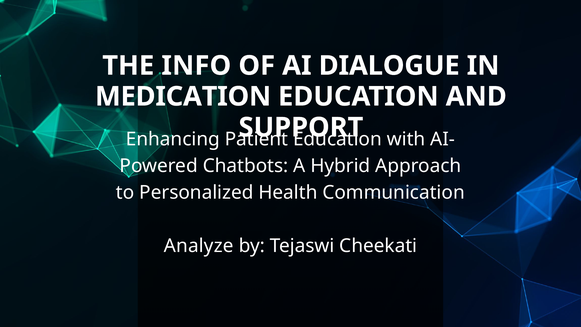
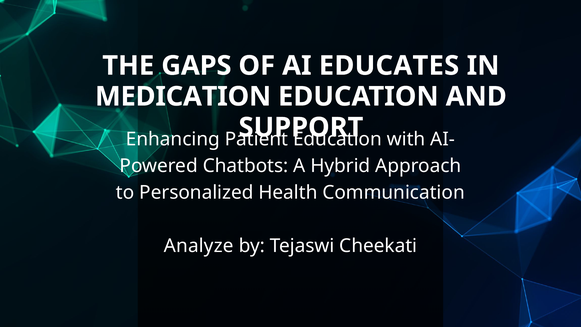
INFO: INFO -> GAPS (196, 66)
DIALOGUE: DIALOGUE -> EDUCATES (389, 66)
